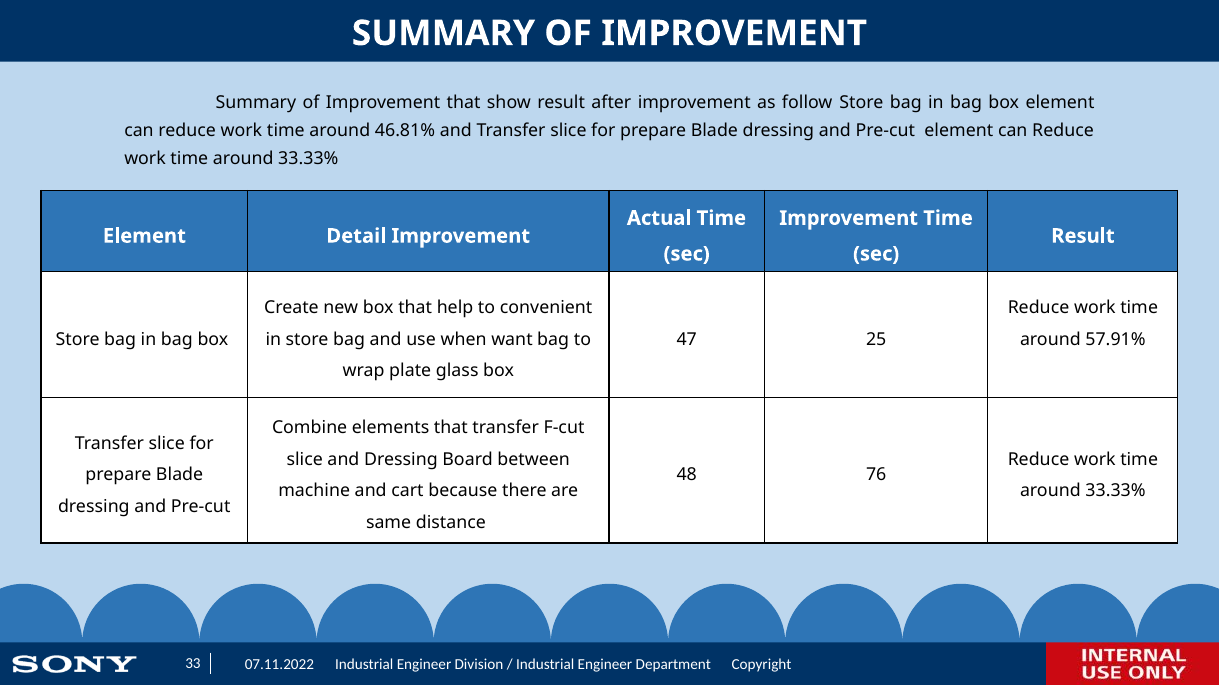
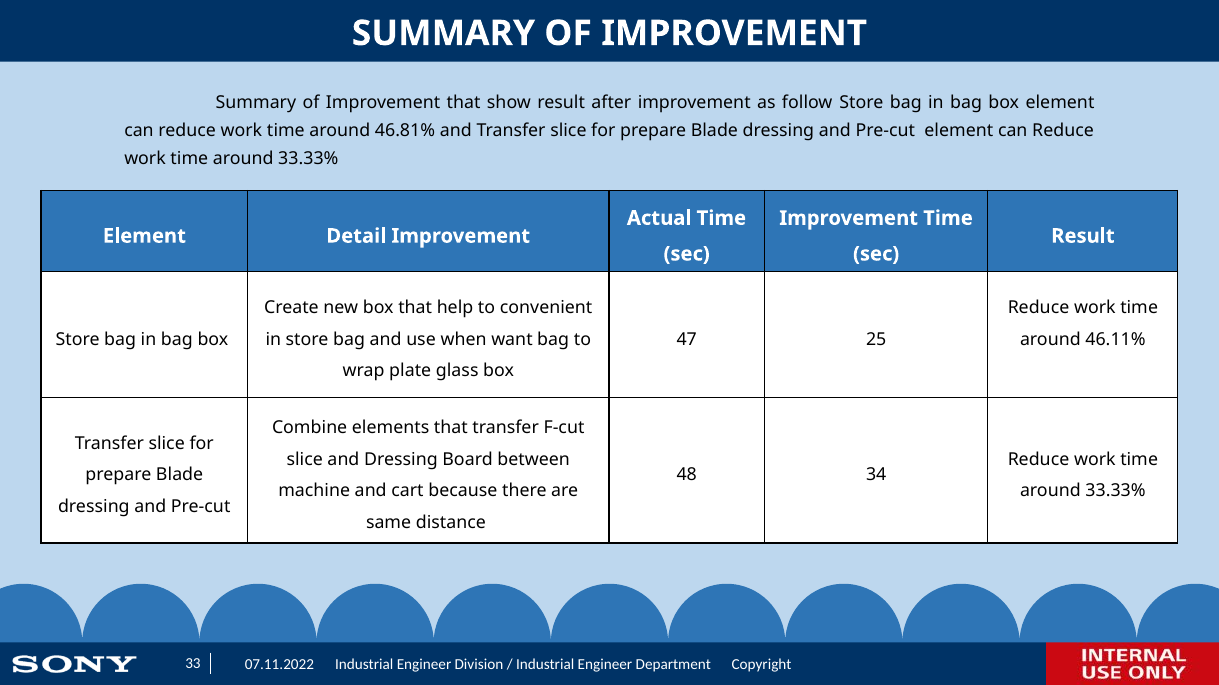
57.91%: 57.91% -> 46.11% (1116, 339)
76: 76 -> 34 (876, 476)
